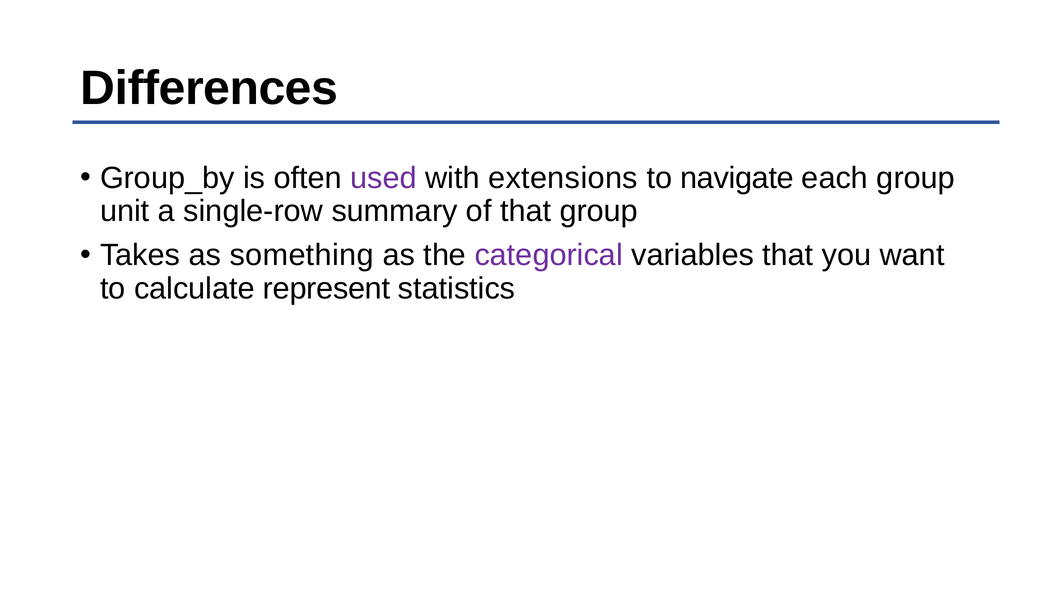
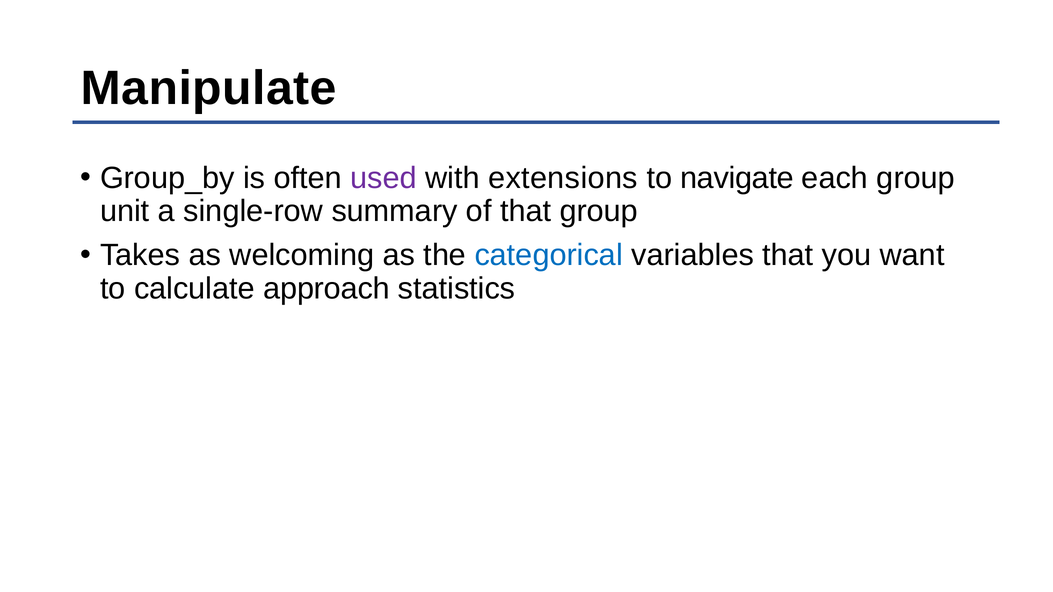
Differences: Differences -> Manipulate (209, 88)
something: something -> welcoming (302, 255)
categorical colour: purple -> blue (549, 255)
represent: represent -> approach (327, 289)
